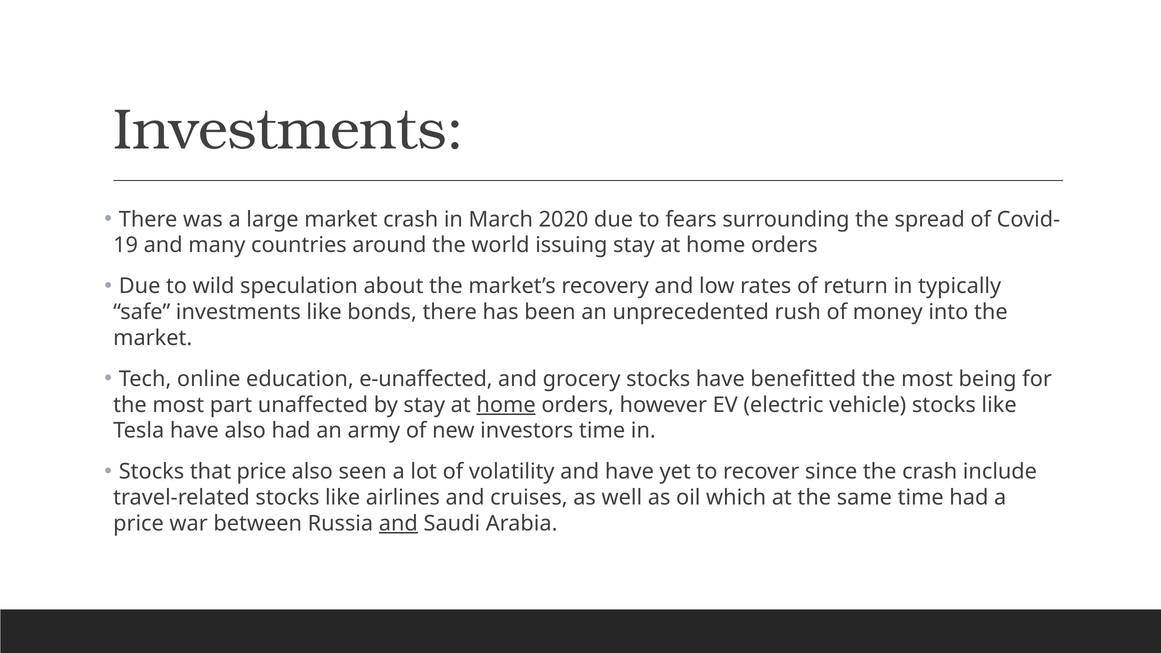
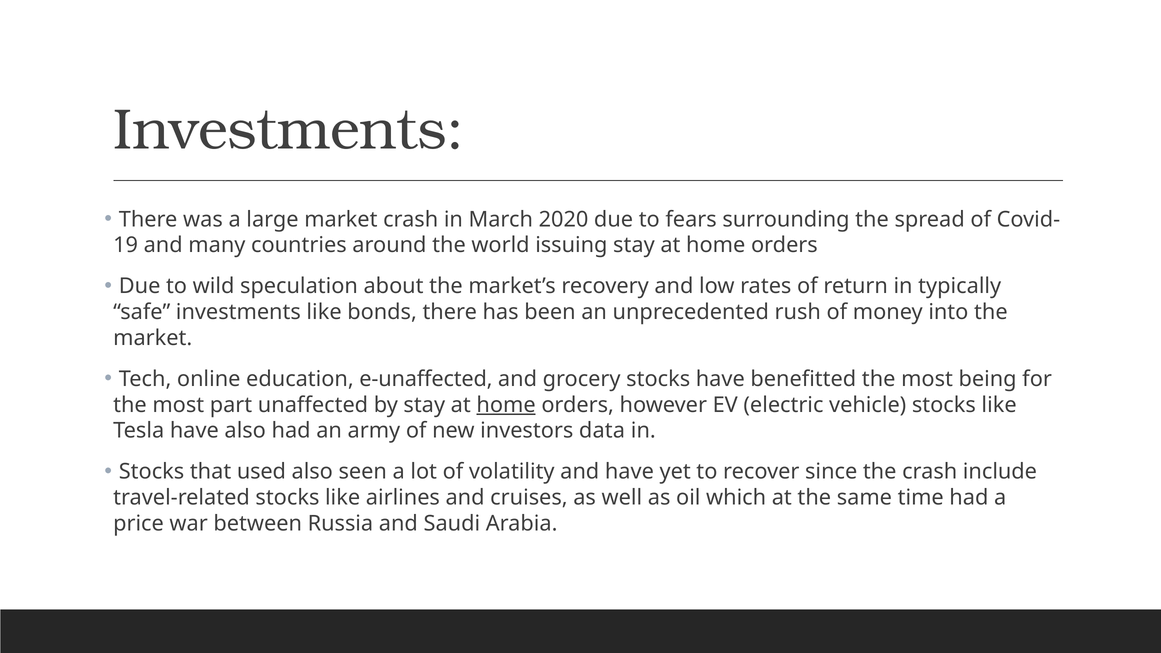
investors time: time -> data (602, 431)
that price: price -> used (261, 472)
and underline: present -> none (398, 523)
